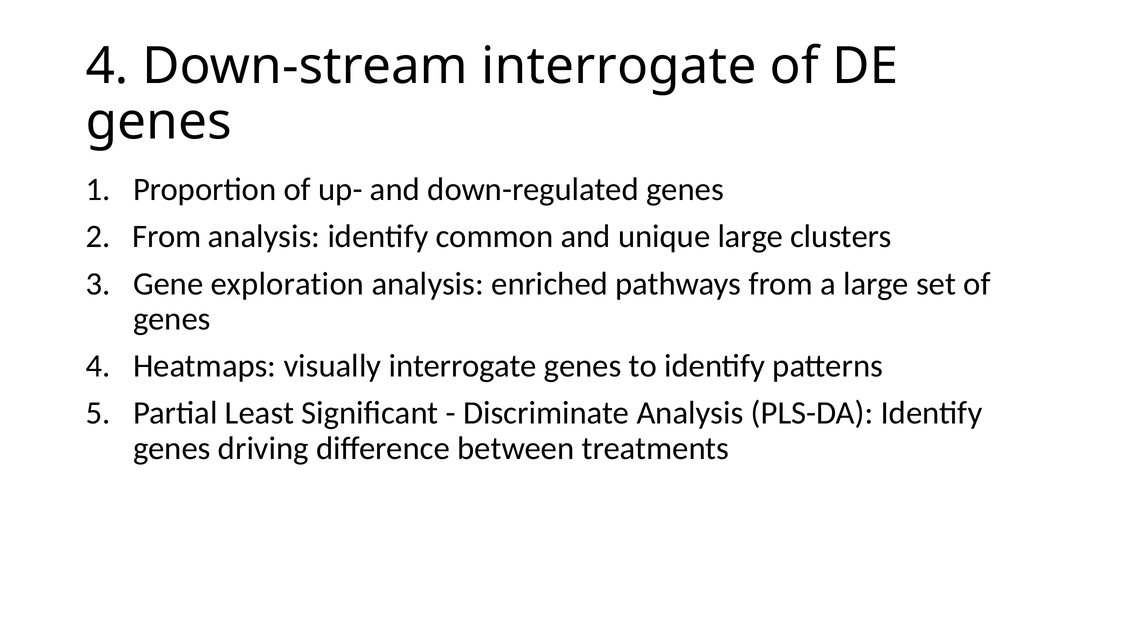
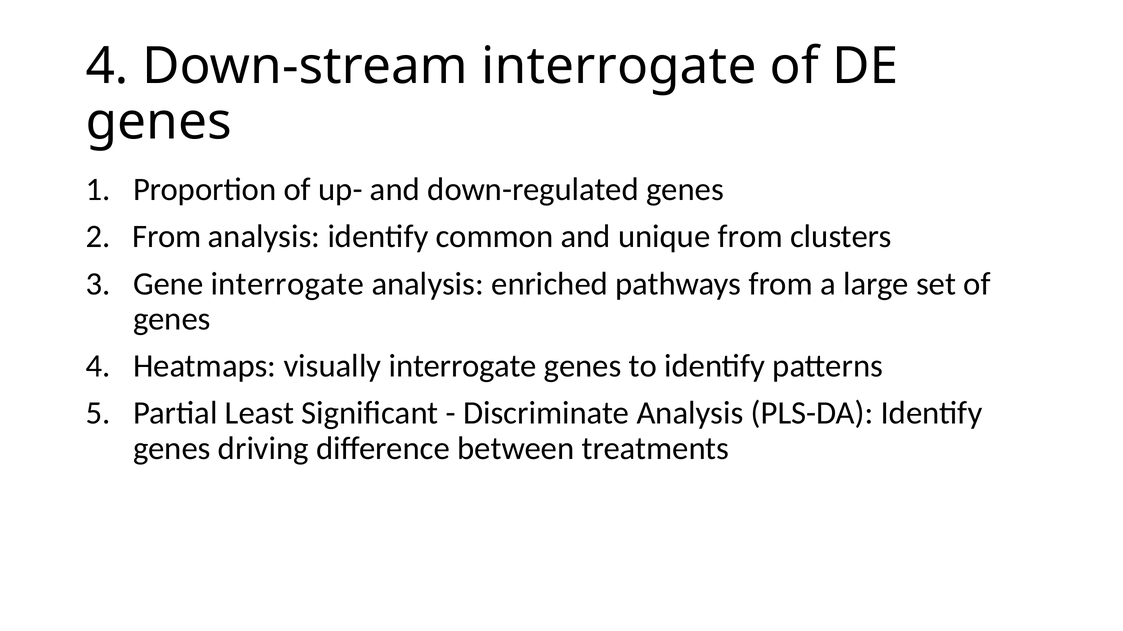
unique large: large -> from (750, 237)
Gene exploration: exploration -> interrogate (287, 284)
